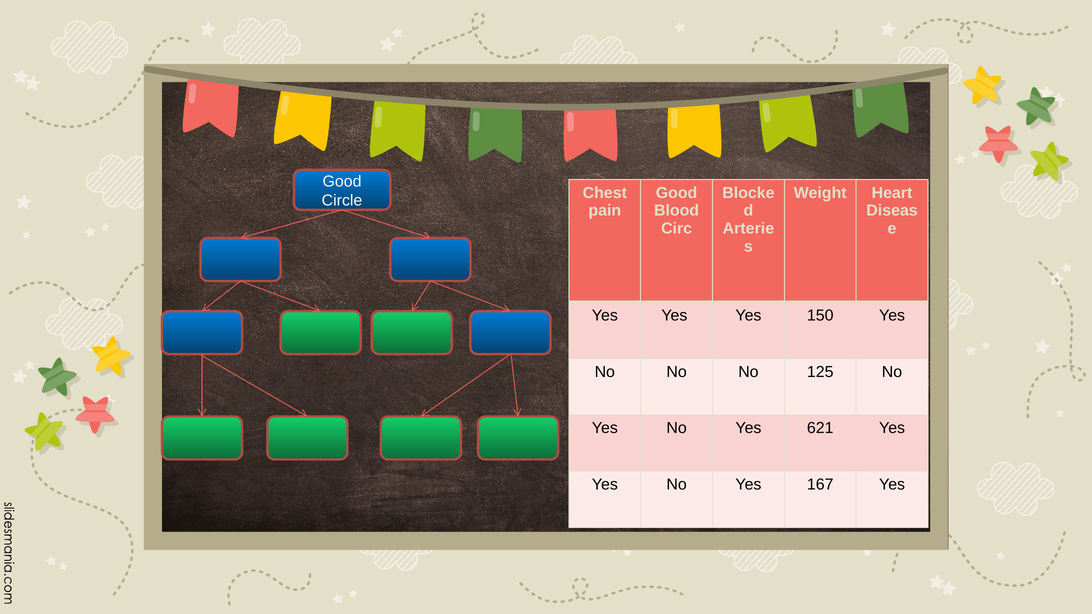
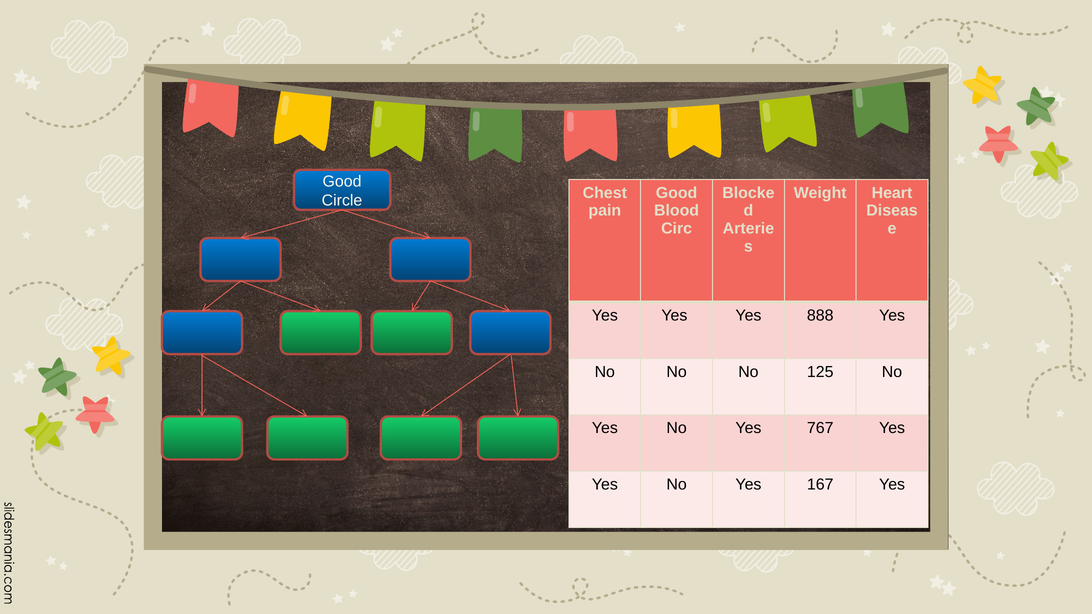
150: 150 -> 888 (820, 316)
621: 621 -> 767 (820, 428)
